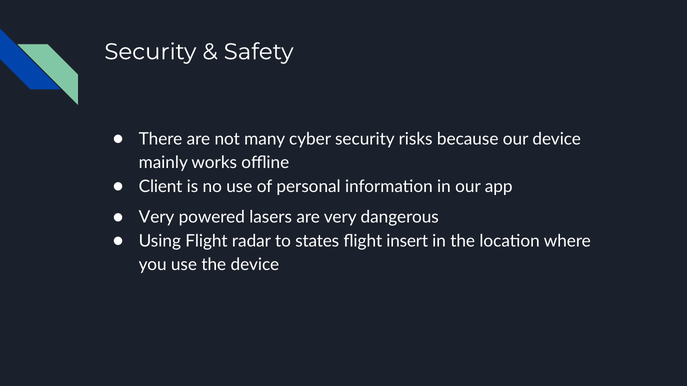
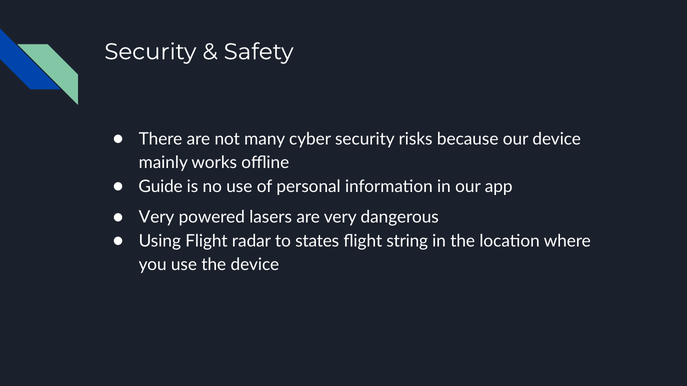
Client: Client -> Guide (161, 187)
insert: insert -> string (407, 241)
